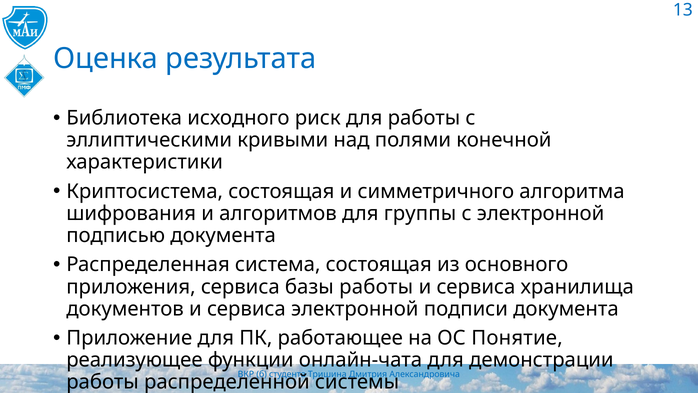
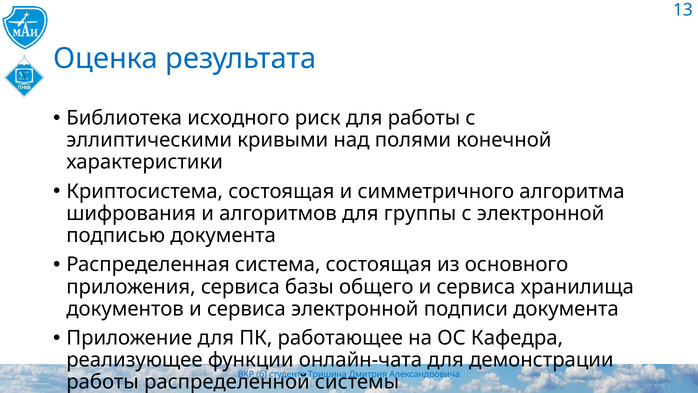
базы работы: работы -> общего (376, 286)
Понятие: Понятие -> Кафедра (517, 338)
